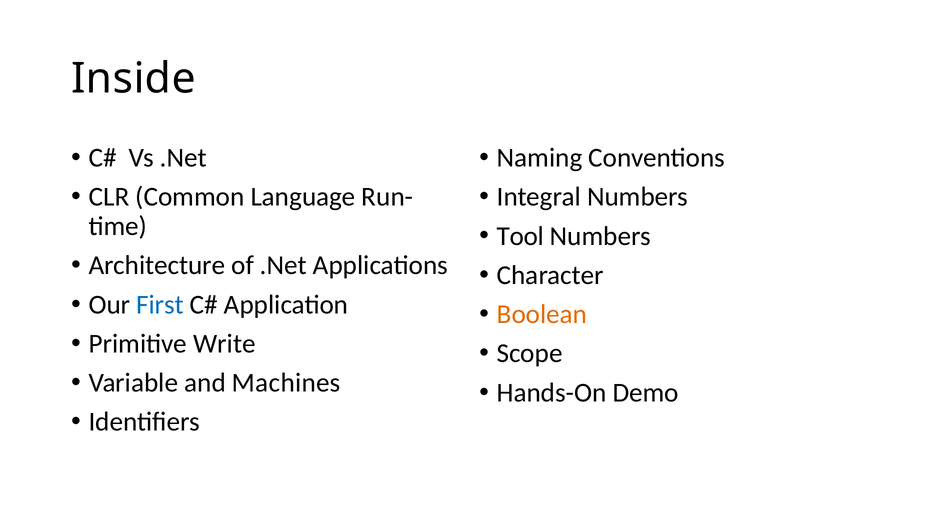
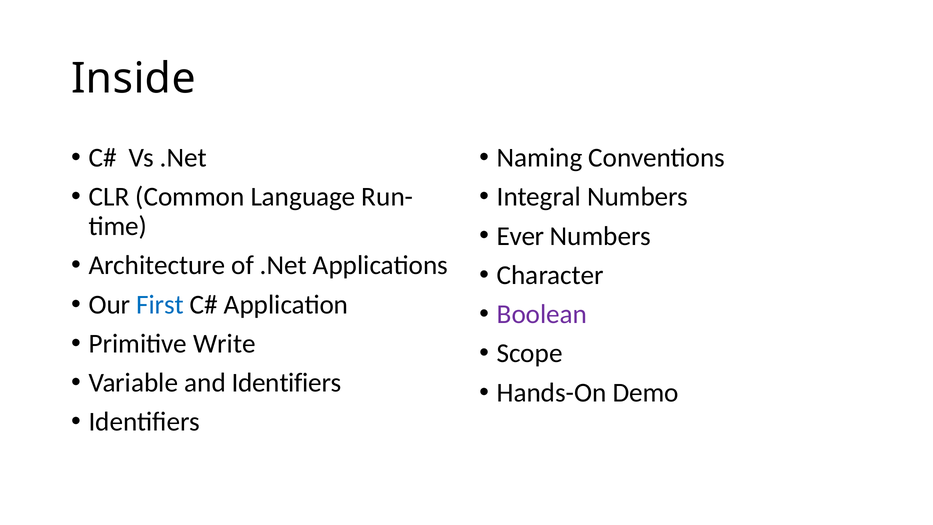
Tool: Tool -> Ever (520, 236)
Boolean colour: orange -> purple (542, 314)
and Machines: Machines -> Identifiers (287, 383)
